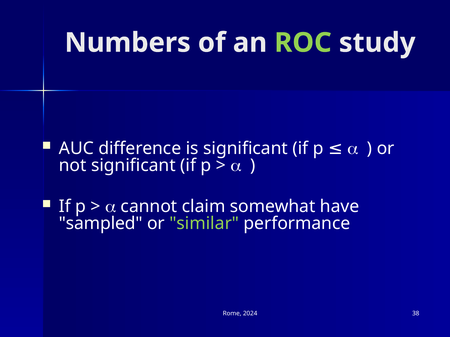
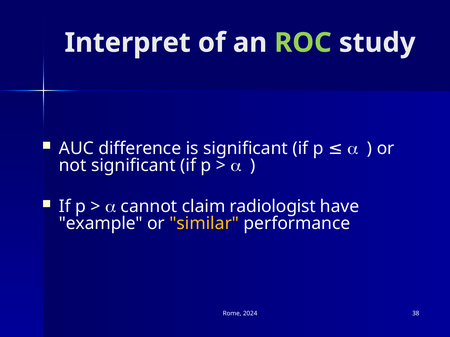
Numbers: Numbers -> Interpret (128, 43)
somewhat: somewhat -> radiologist (273, 207)
sampled: sampled -> example (101, 224)
similar colour: light green -> yellow (204, 224)
